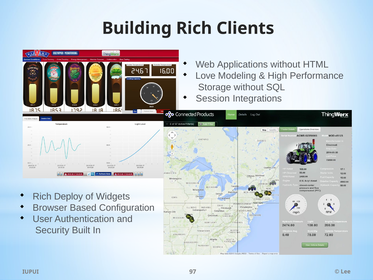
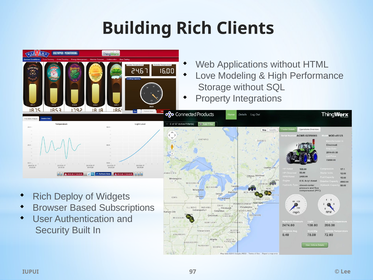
Session: Session -> Property (213, 98)
Configuration: Configuration -> Subscriptions (127, 208)
